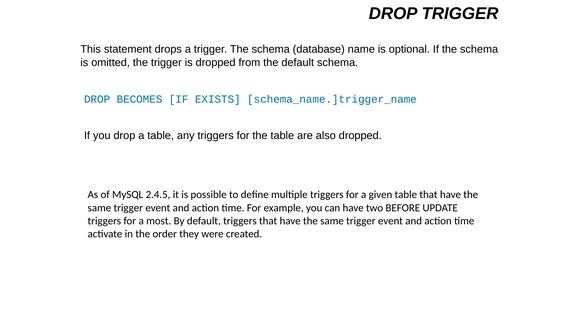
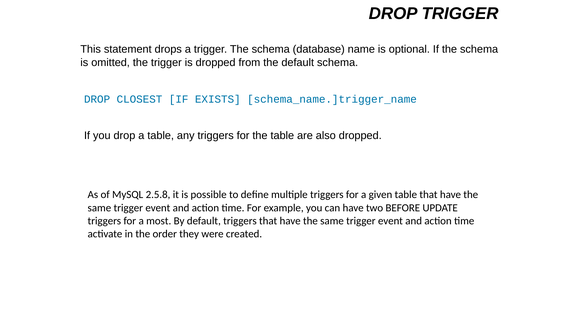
BECOMES: BECOMES -> CLOSEST (139, 99)
2.4.5: 2.4.5 -> 2.5.8 (158, 194)
